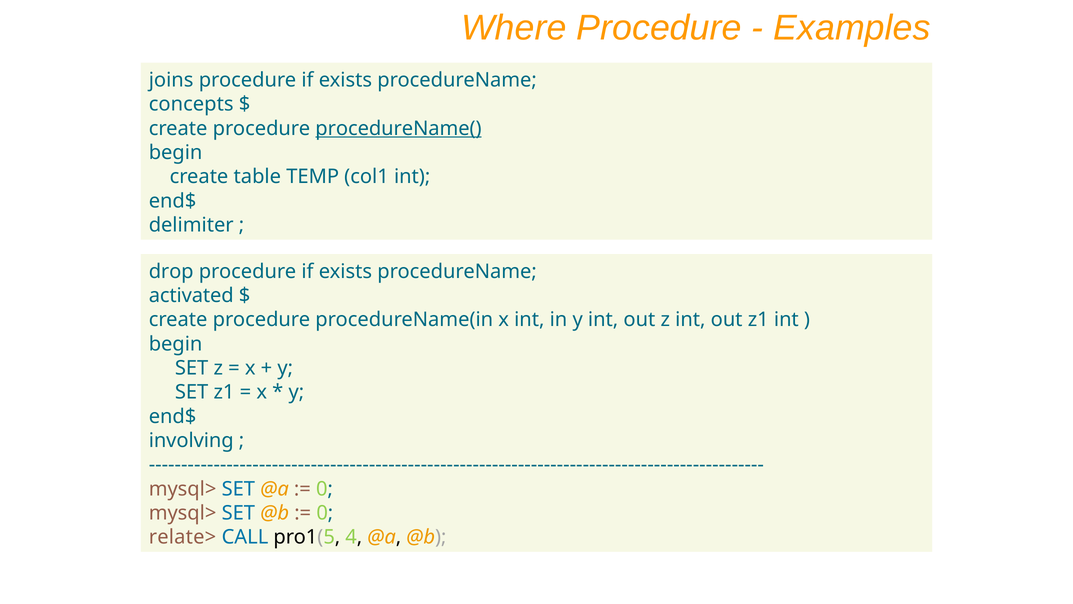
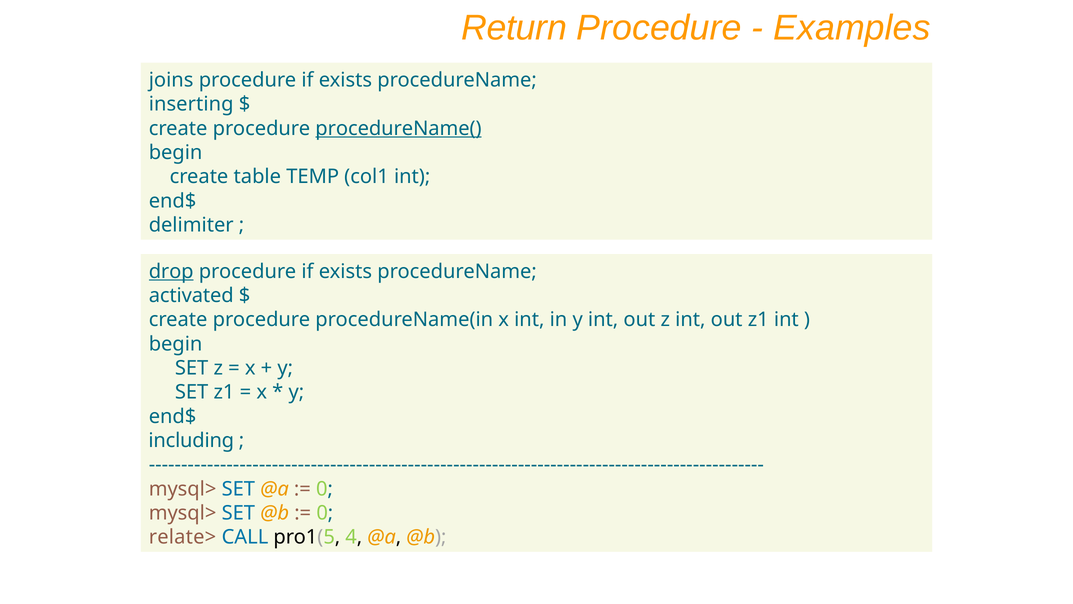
Where: Where -> Return (514, 28)
concepts: concepts -> inserting (191, 104)
drop underline: none -> present (171, 271)
involving: involving -> including (191, 440)
